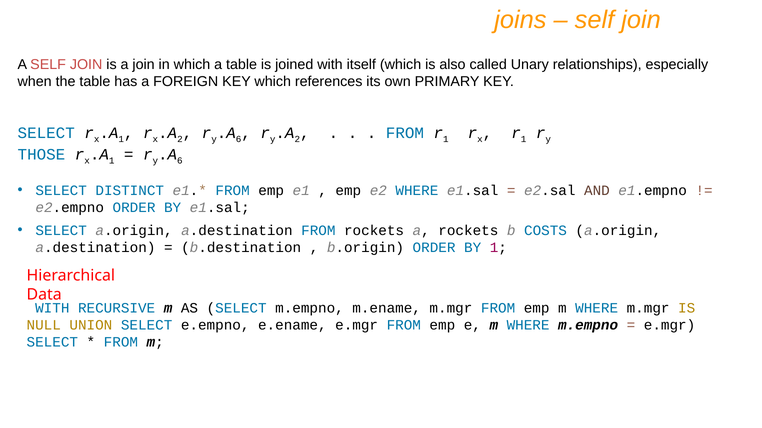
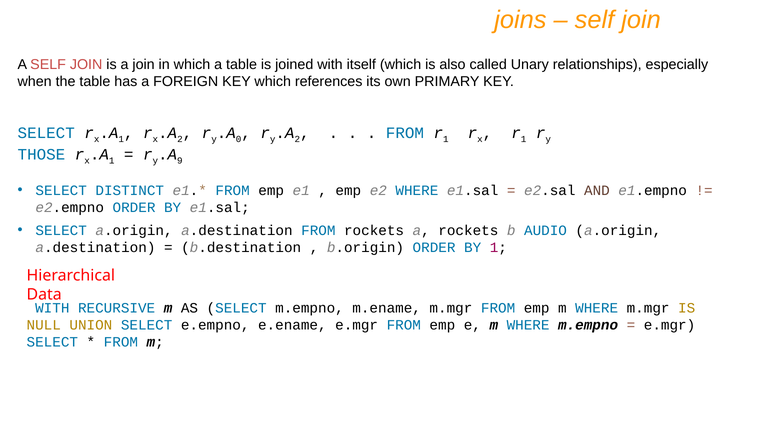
6: 6 -> 0 (239, 139)
6: 6 -> 9 (180, 161)
COSTS: COSTS -> AUDIO (545, 231)
